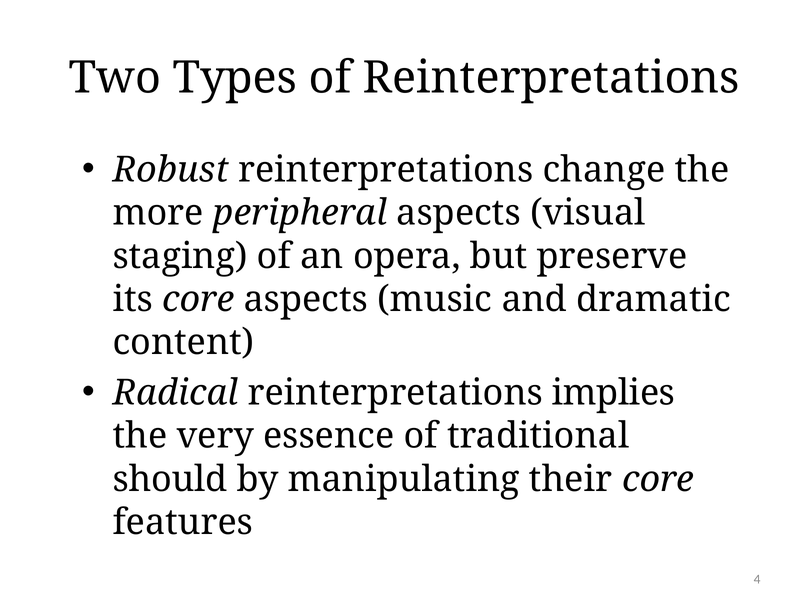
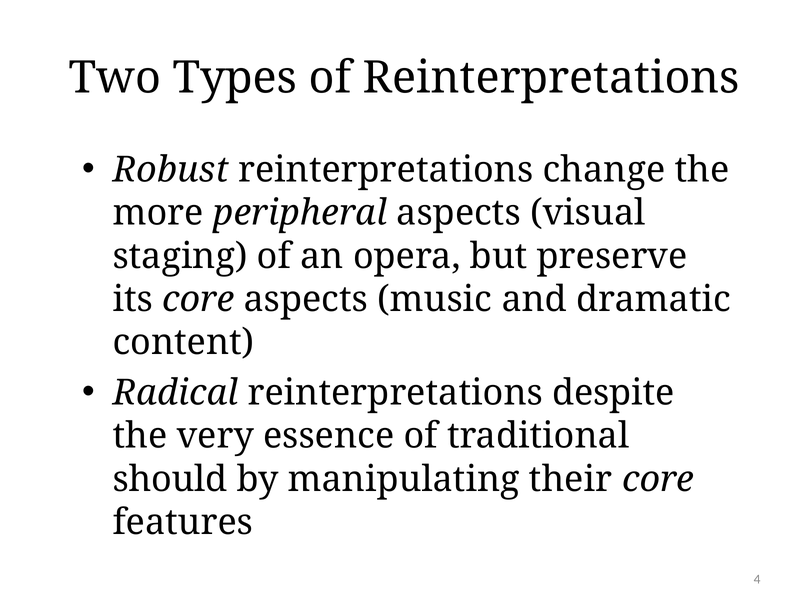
implies: implies -> despite (613, 393)
